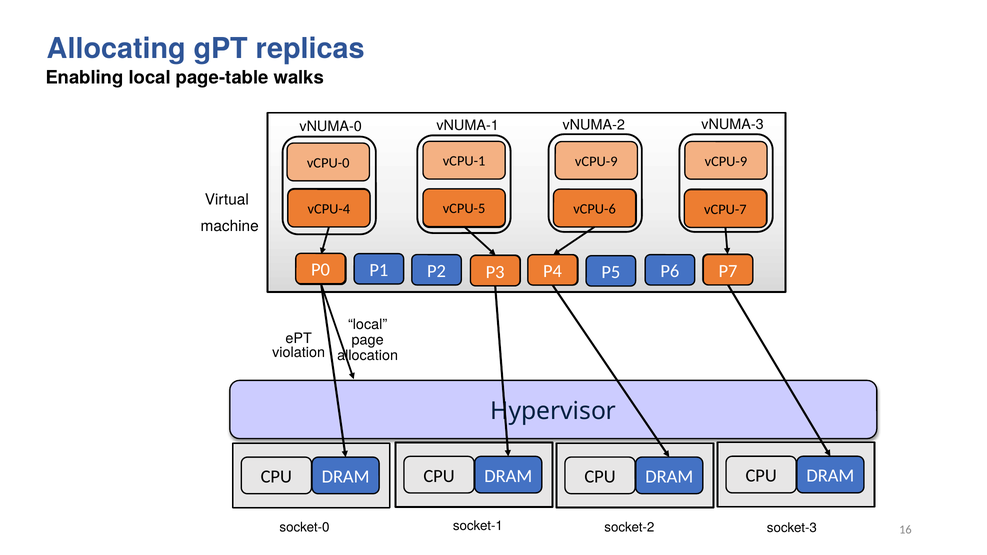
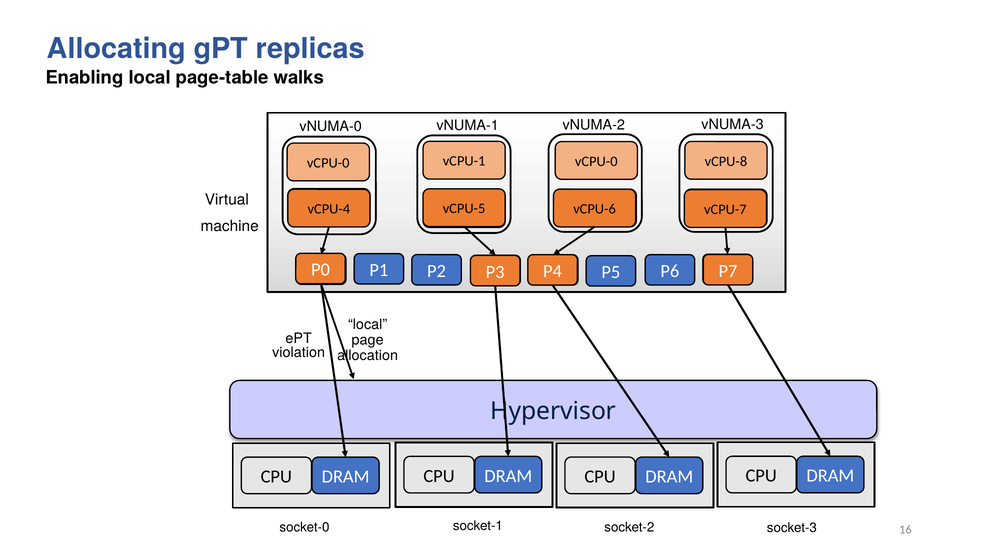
vCPU-9: vCPU-9 -> vCPU-0 (596, 161)
vCPU-9: vCPU-9 -> vCPU-8 (726, 161)
